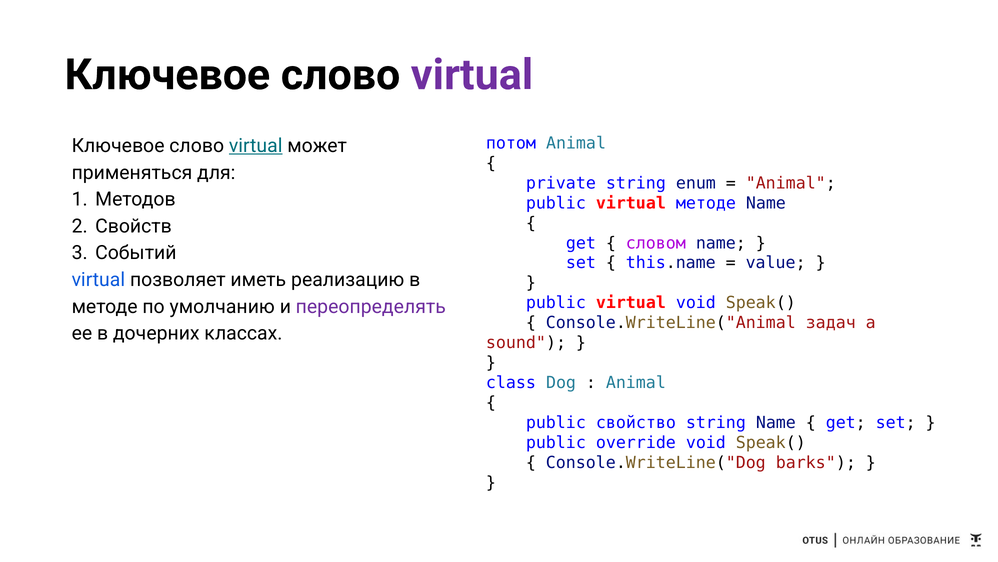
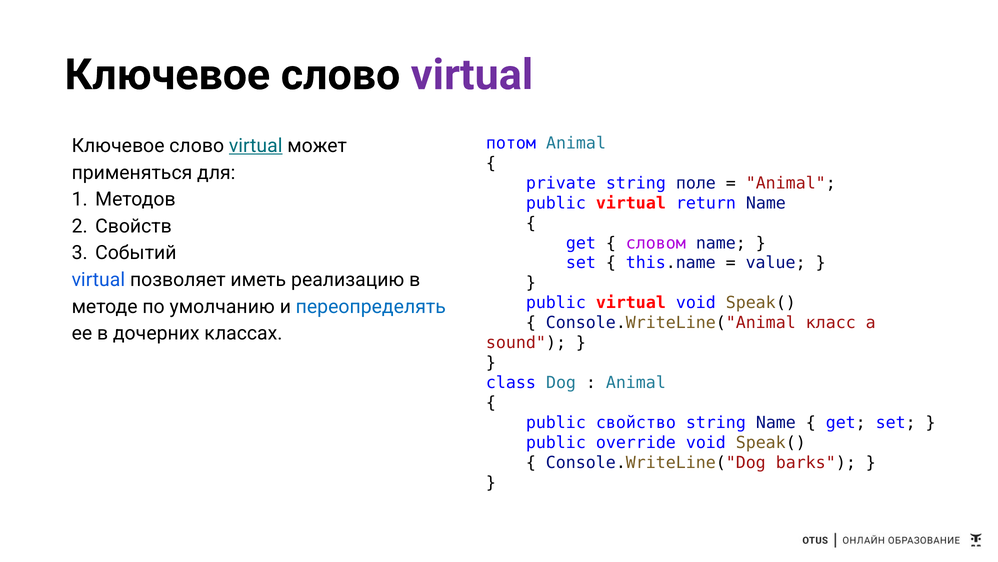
enum: enum -> поле (696, 183)
virtual методе: методе -> return (706, 203)
переопределять colour: purple -> blue (371, 306)
задач: задач -> класс (831, 323)
